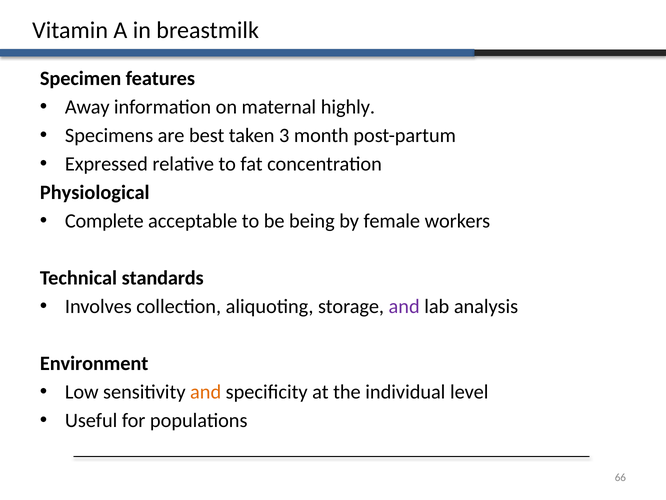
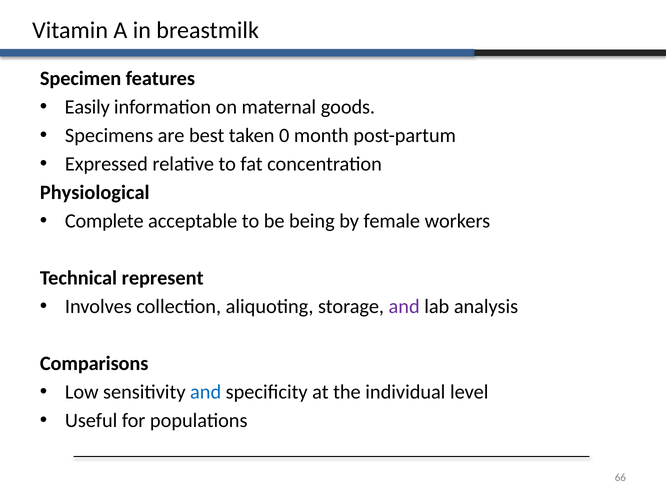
Away: Away -> Easily (87, 107)
highly: highly -> goods (348, 107)
3: 3 -> 0 (284, 135)
standards: standards -> represent (163, 278)
Environment: Environment -> Comparisons (94, 363)
and colour: orange -> blue (206, 392)
